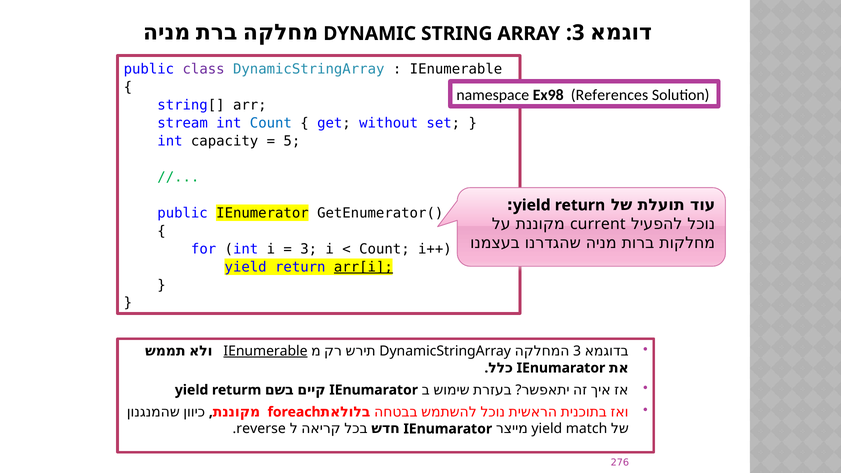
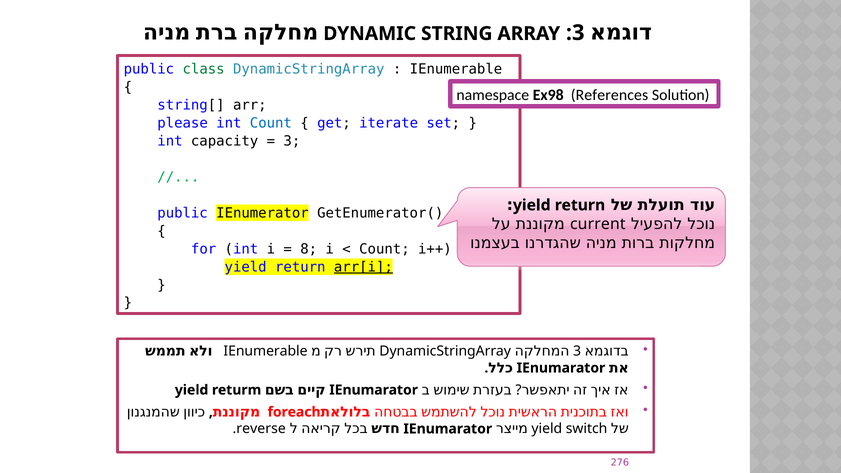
class colour: purple -> green (204, 69)
stream: stream -> please (183, 123)
without: without -> iterate (389, 123)
5: 5 -> 3 (292, 141)
3: 3 -> 8 (309, 249)
IEnumerable underline: present -> none (266, 351)
match: match -> switch (587, 429)
